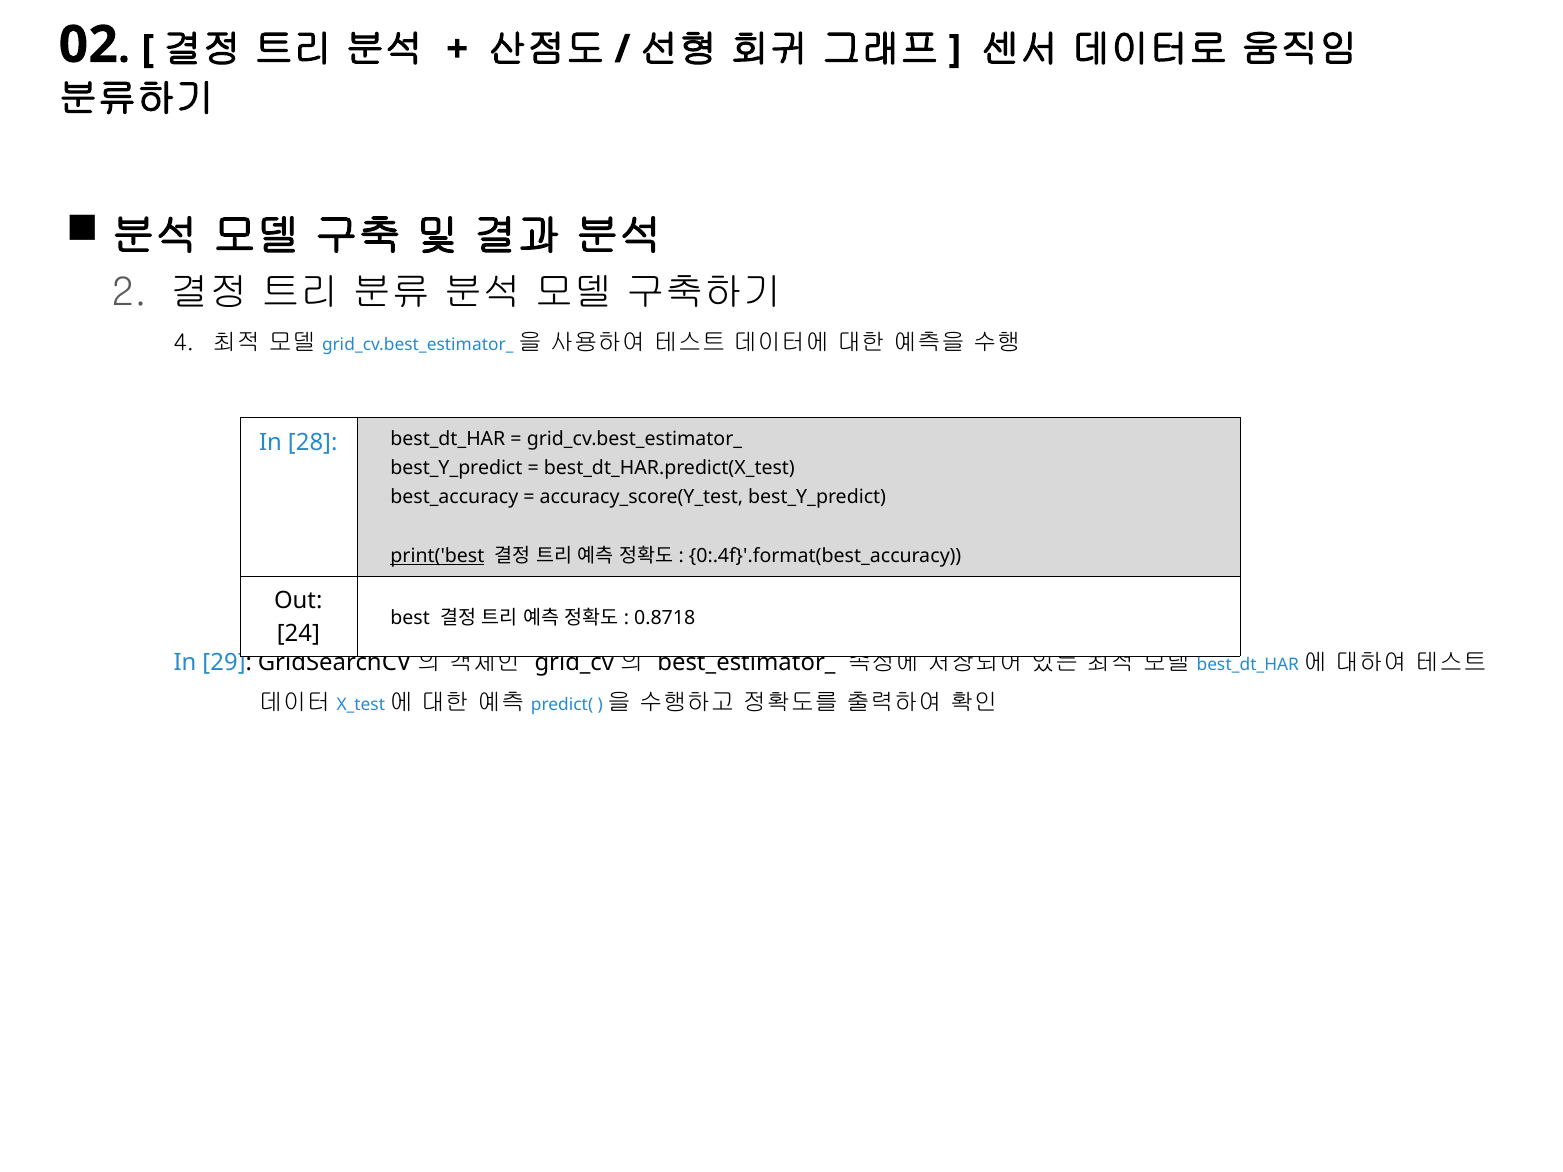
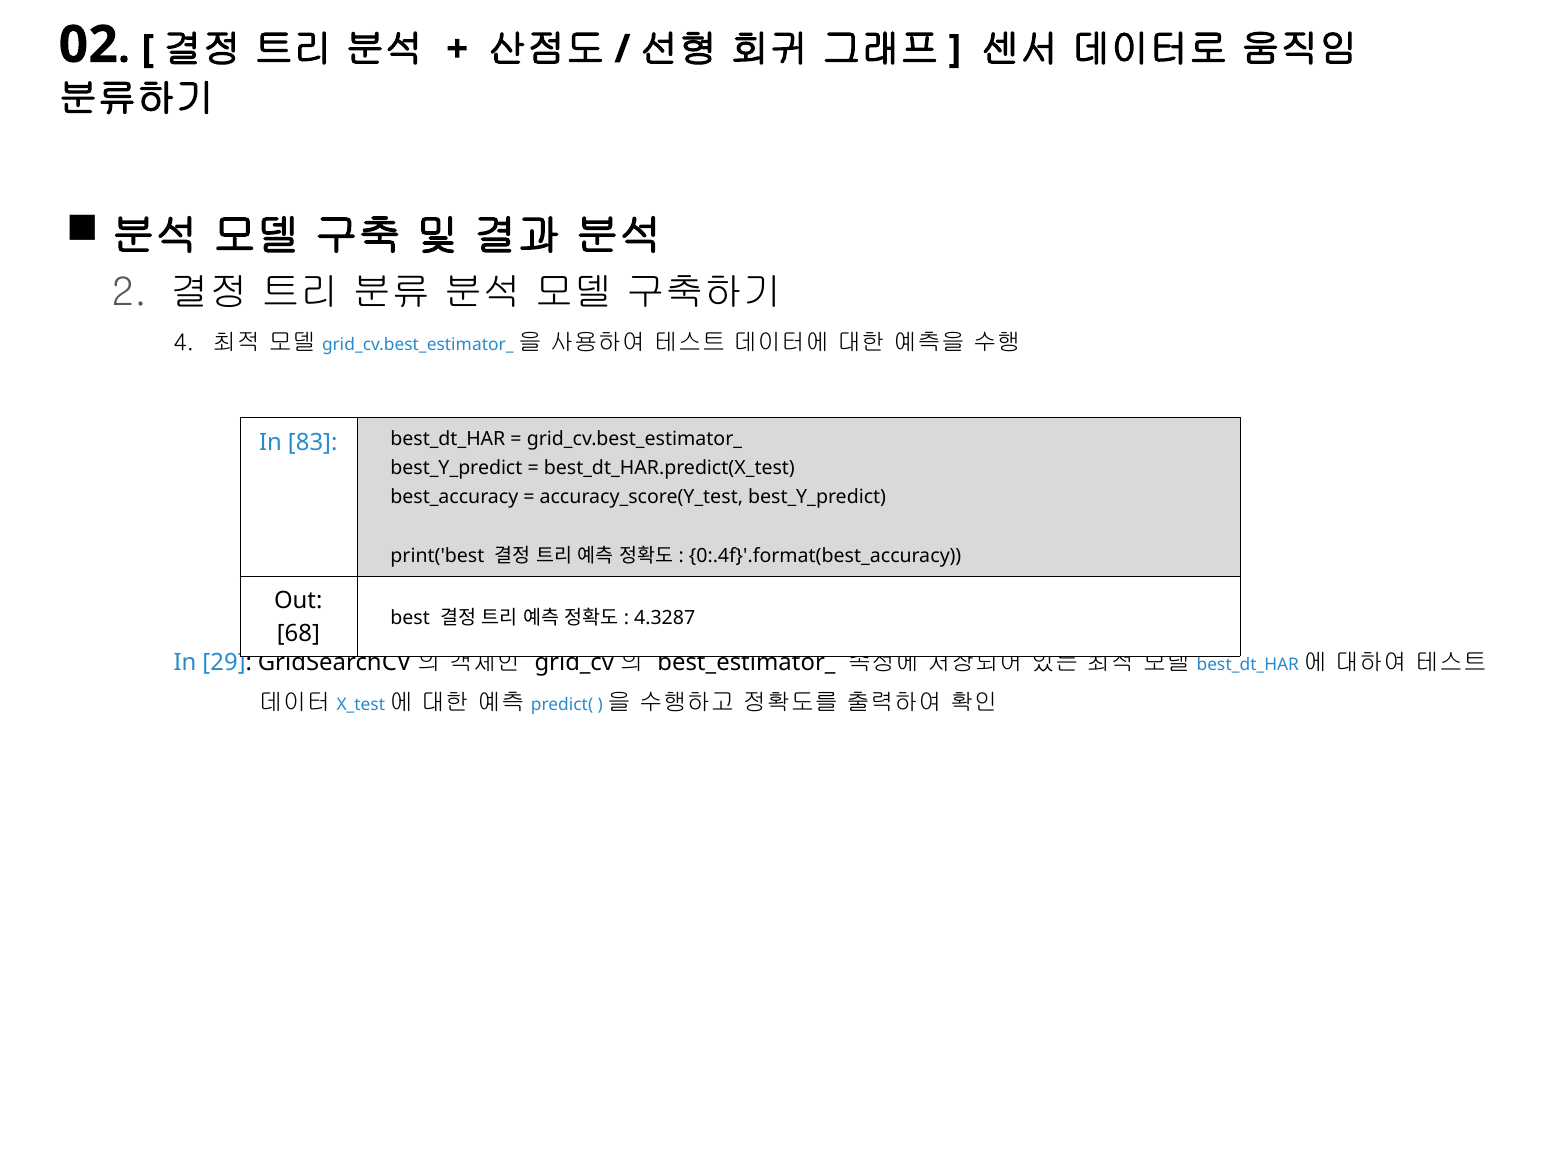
28: 28 -> 83 (313, 442)
print('best underline: present -> none (437, 556)
0.8718: 0.8718 -> 4.3287 (665, 618)
24: 24 -> 68 (298, 634)
